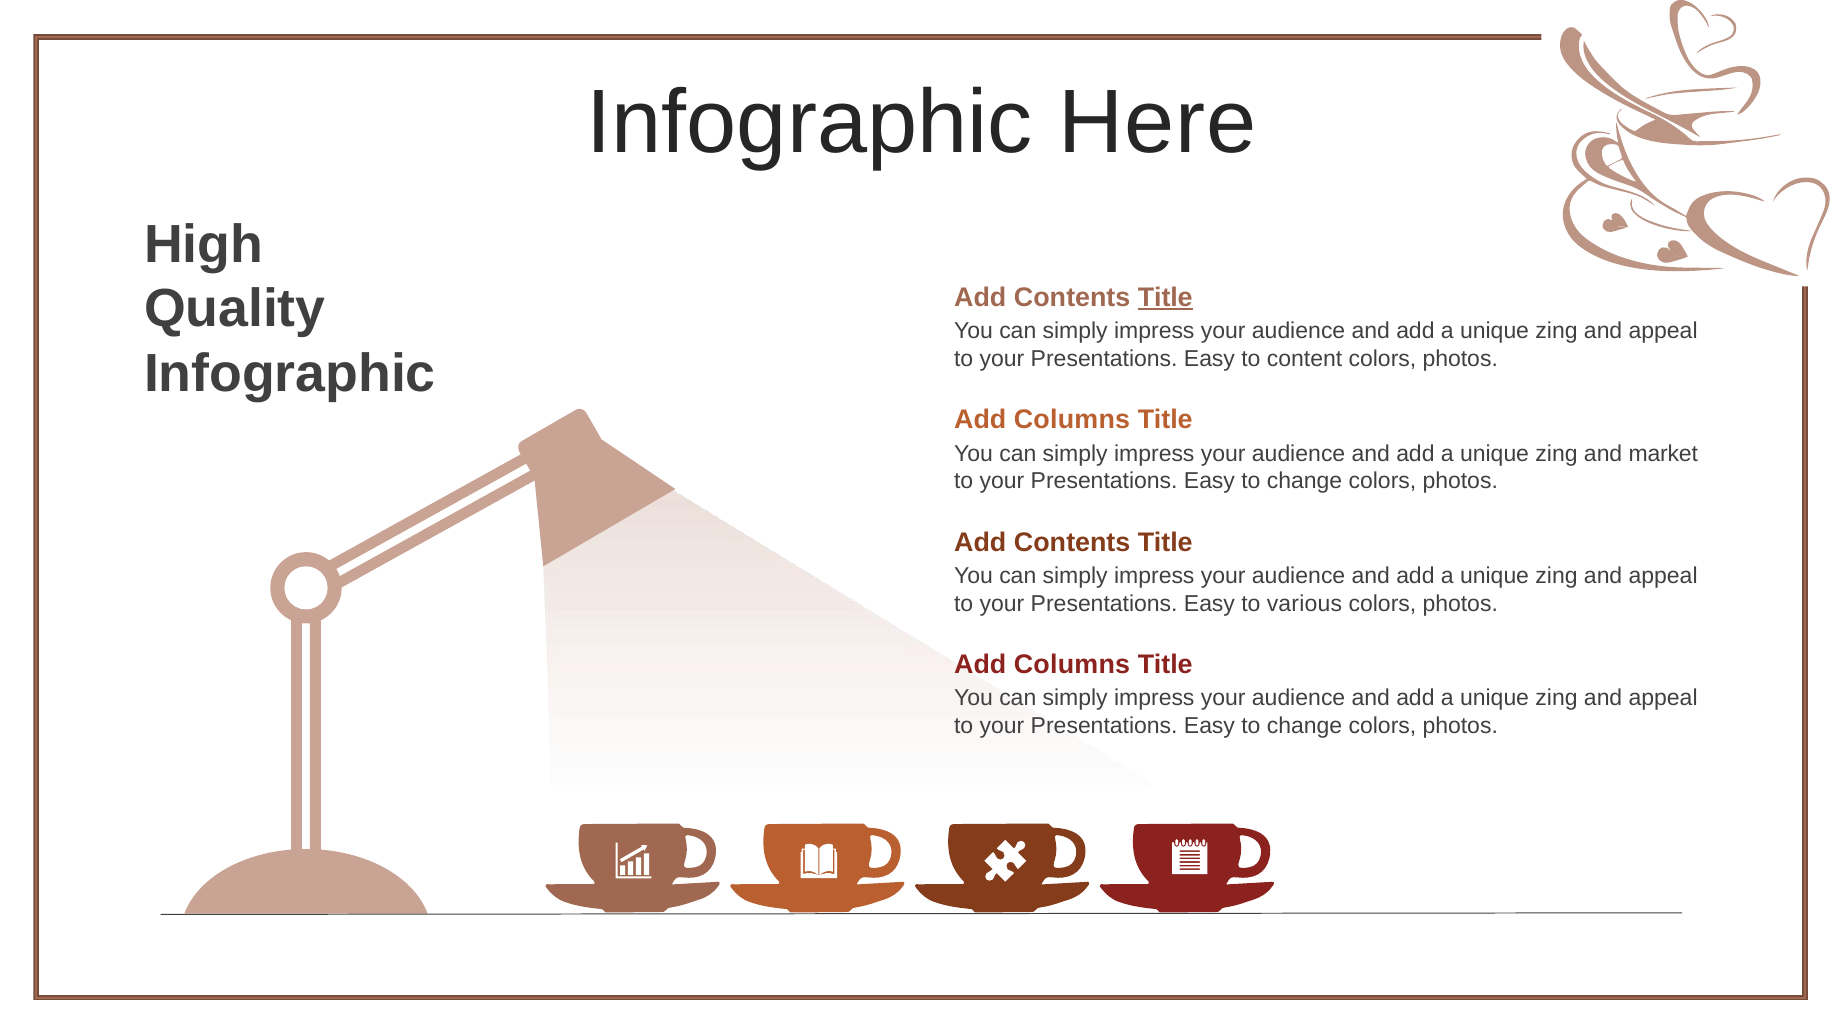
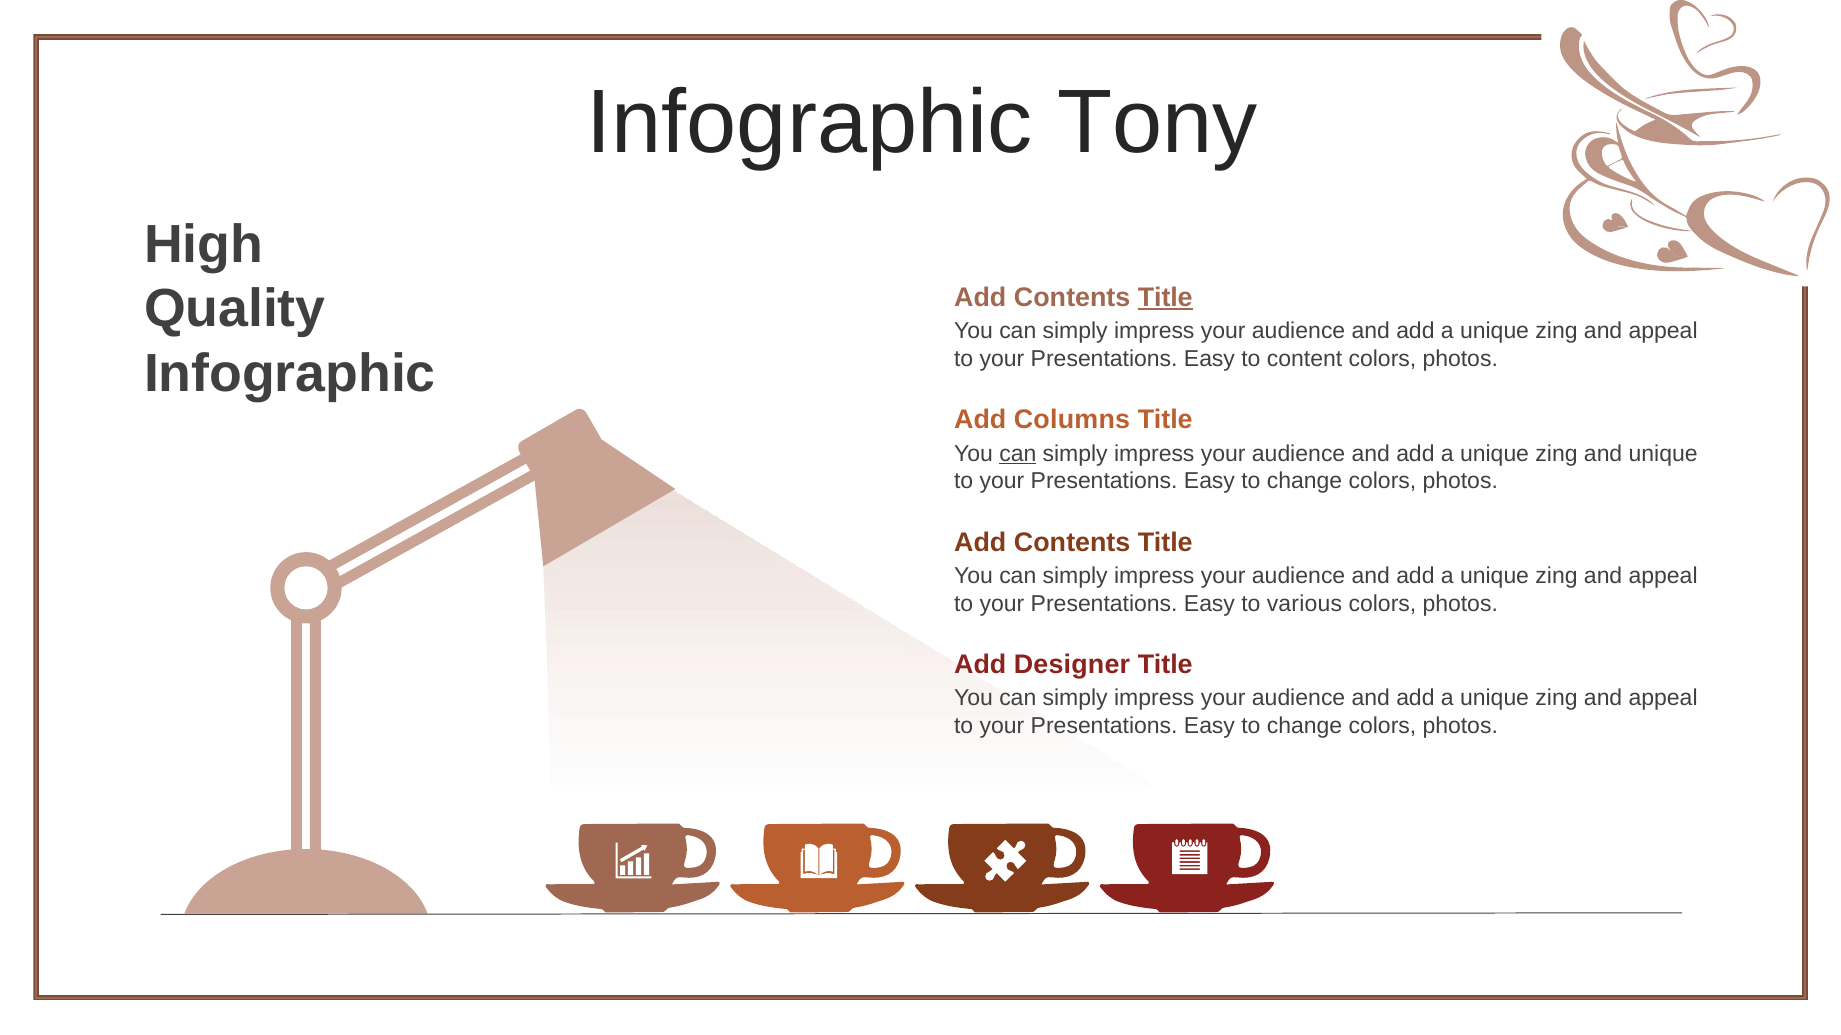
Here: Here -> Tony (1158, 123)
can underline: none -> present (1018, 454)
and market: market -> unique (1663, 454)
Columns: Columns -> Designer (1072, 665)
